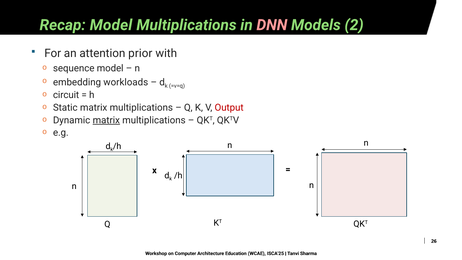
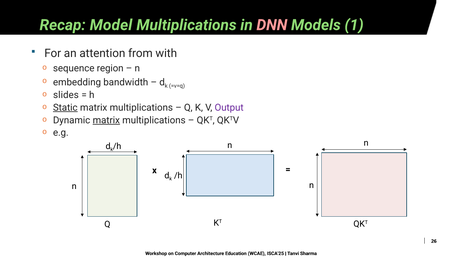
2: 2 -> 1 (354, 25)
prior: prior -> from (140, 53)
sequence model: model -> region (110, 68)
workloads: workloads -> bandwidth (126, 82)
circuit: circuit -> slides (66, 95)
Static underline: none -> present (65, 108)
Output colour: red -> purple (229, 108)
